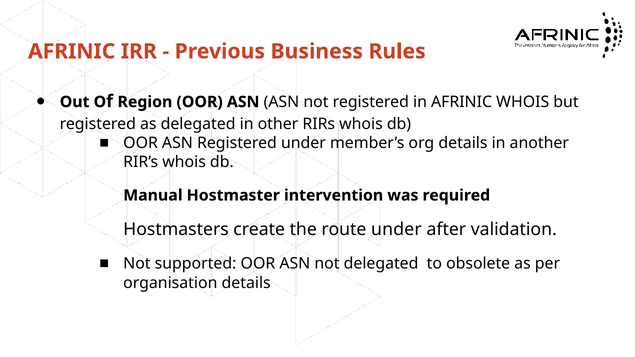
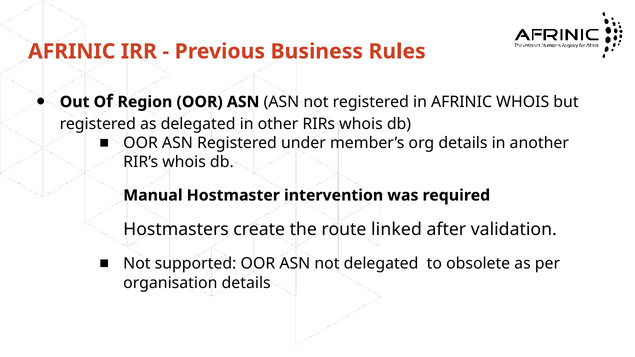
route under: under -> linked (396, 230)
